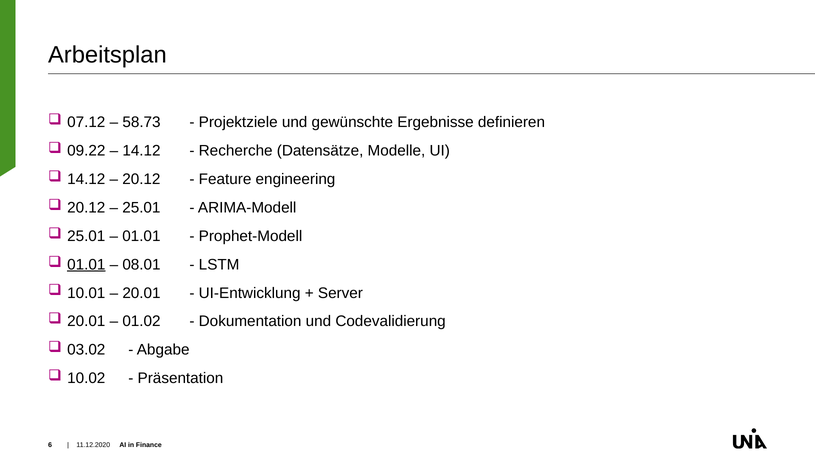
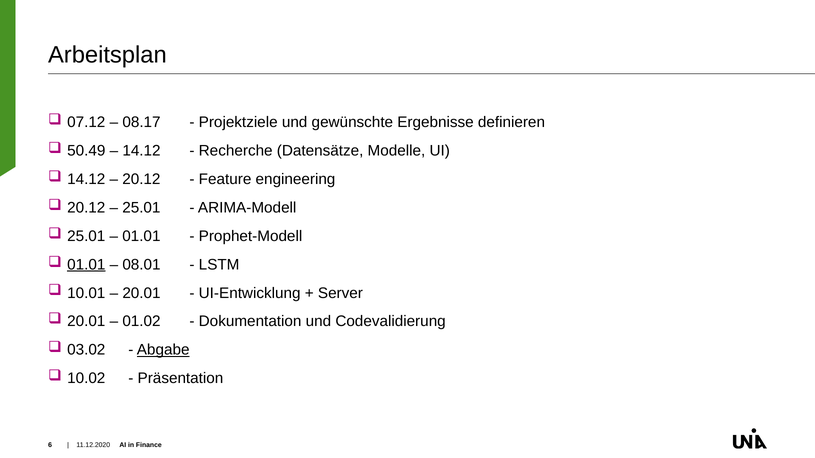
58.73: 58.73 -> 08.17 (142, 122)
09.22: 09.22 -> 50.49 (86, 151)
Abgabe underline: none -> present (163, 350)
